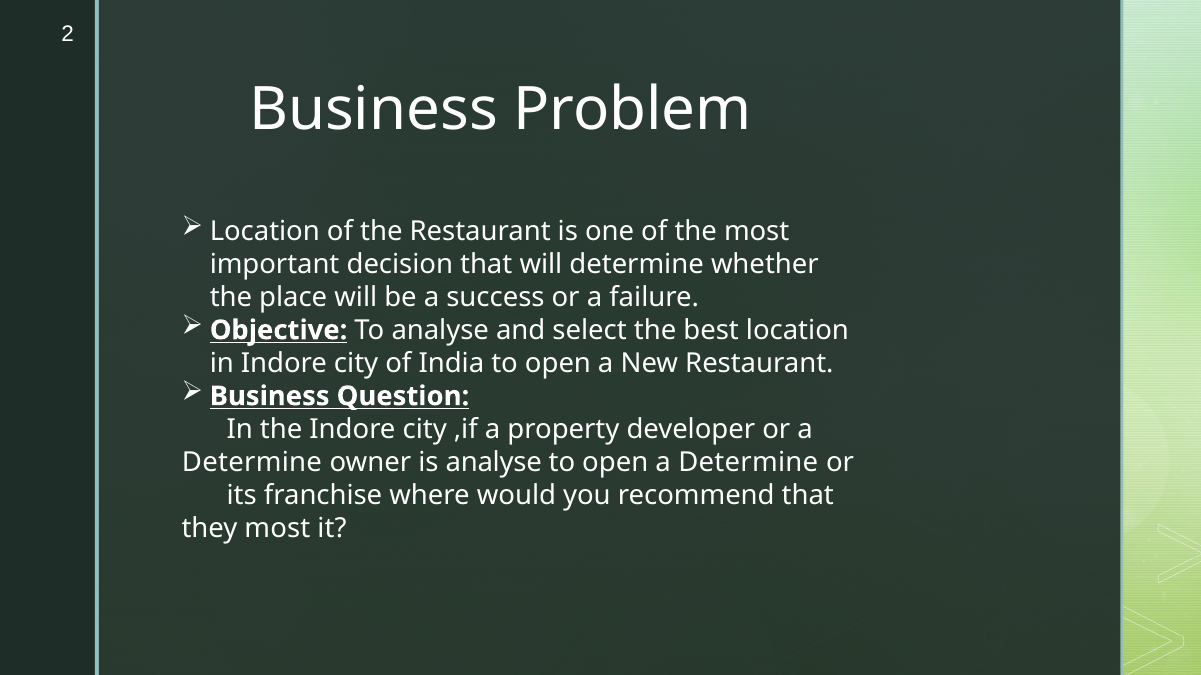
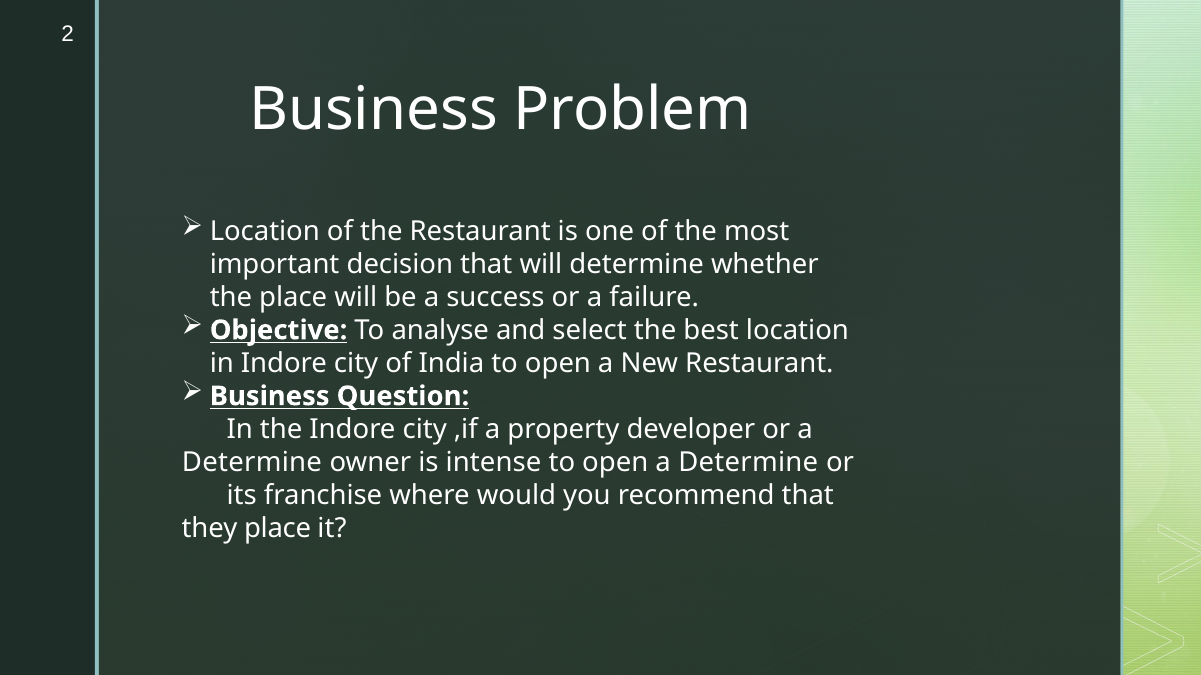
is analyse: analyse -> intense (494, 463)
they most: most -> place (278, 529)
